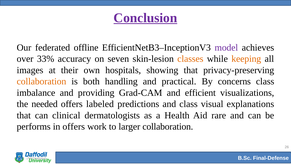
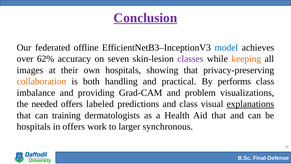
model colour: purple -> blue (226, 47)
33%: 33% -> 62% (46, 59)
classes colour: orange -> purple (190, 59)
concerns: concerns -> performs (234, 81)
efficient: efficient -> problem (200, 93)
explanations underline: none -> present (250, 104)
clinical: clinical -> training (66, 115)
Aid rare: rare -> that (219, 115)
performs: performs -> hospitals (34, 126)
larger collaboration: collaboration -> synchronous (168, 126)
